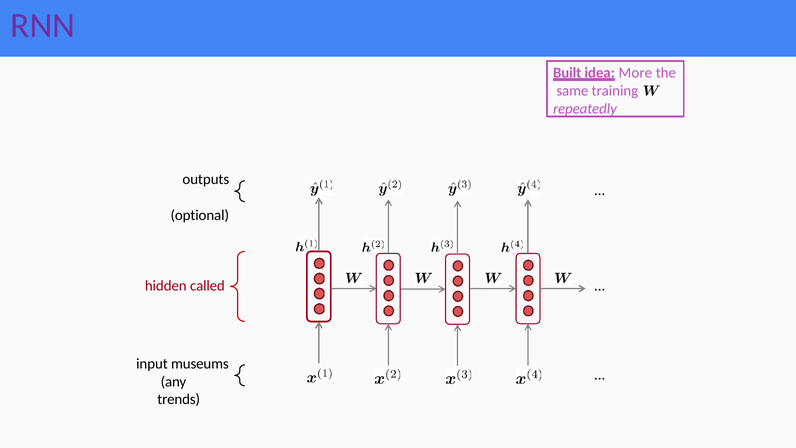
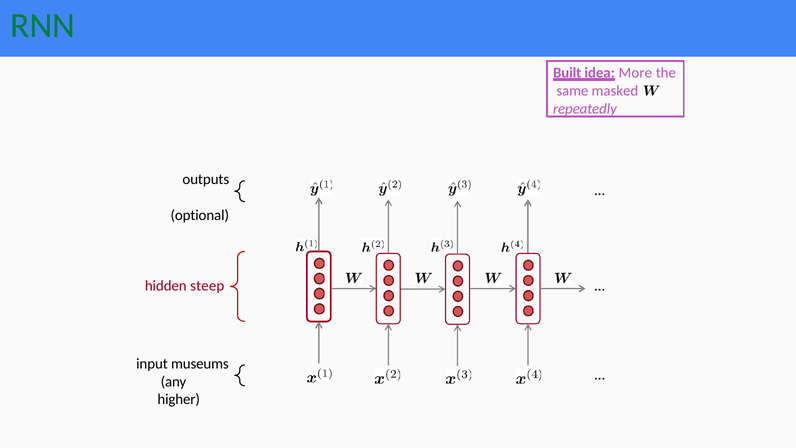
RNN colour: purple -> green (43, 25)
training: training -> masked (615, 91)
called: called -> steep (207, 286)
trends: trends -> higher (179, 399)
